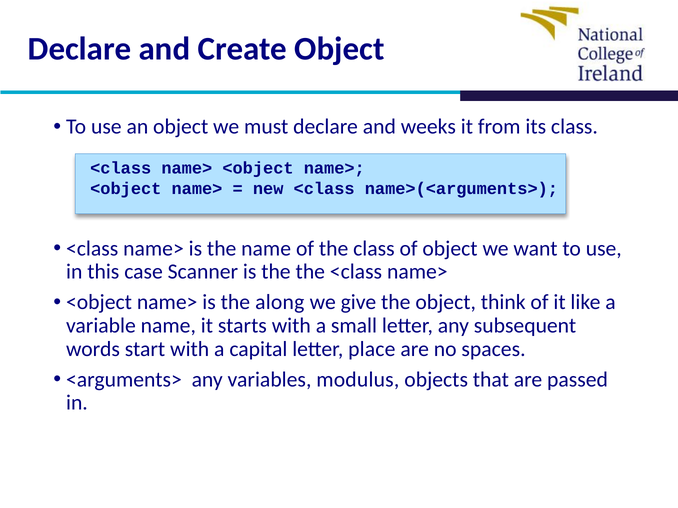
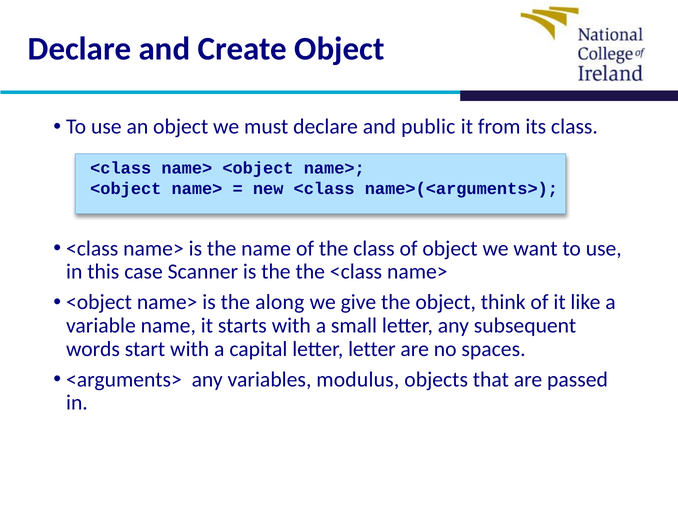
weeks: weeks -> public (428, 127)
letter place: place -> letter (372, 349)
